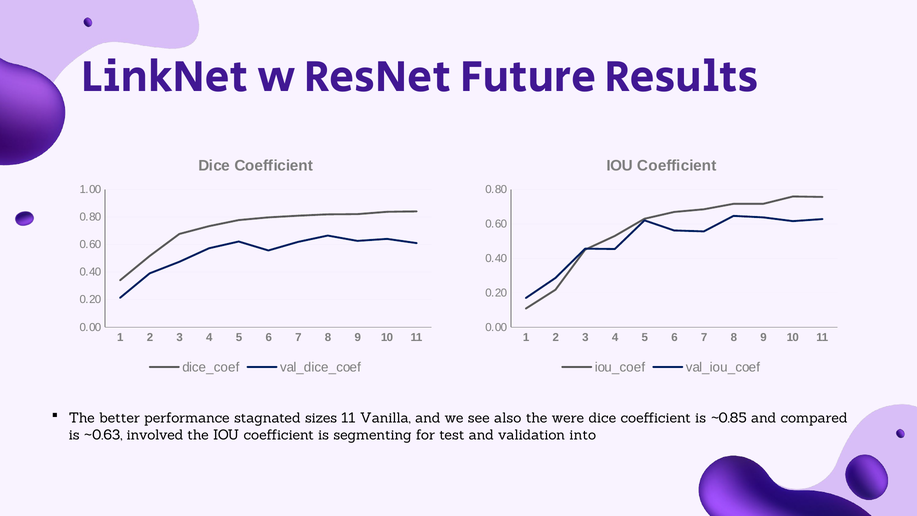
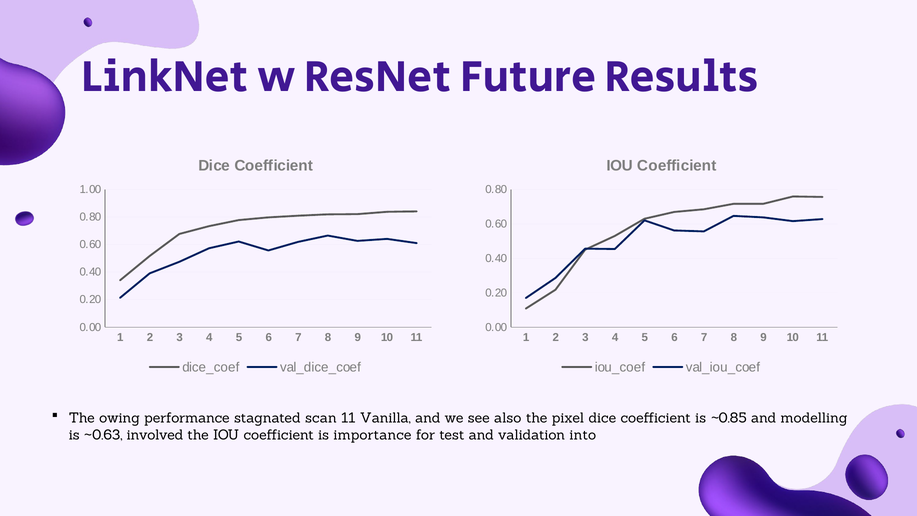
better: better -> owing (119, 418)
sizes: sizes -> scan (321, 418)
were: were -> pixel (568, 418)
compared: compared -> modelling (814, 418)
segmenting: segmenting -> importance (372, 435)
